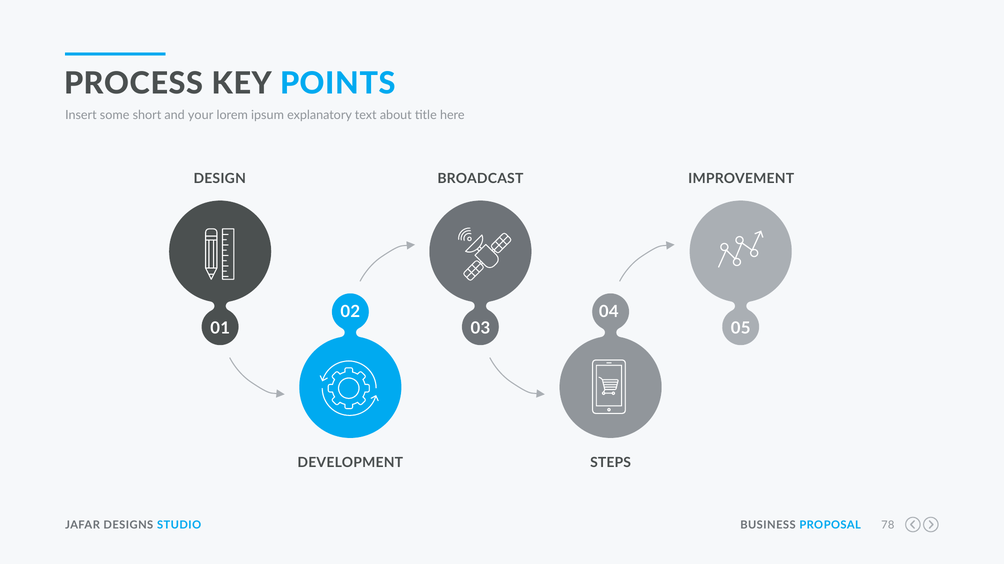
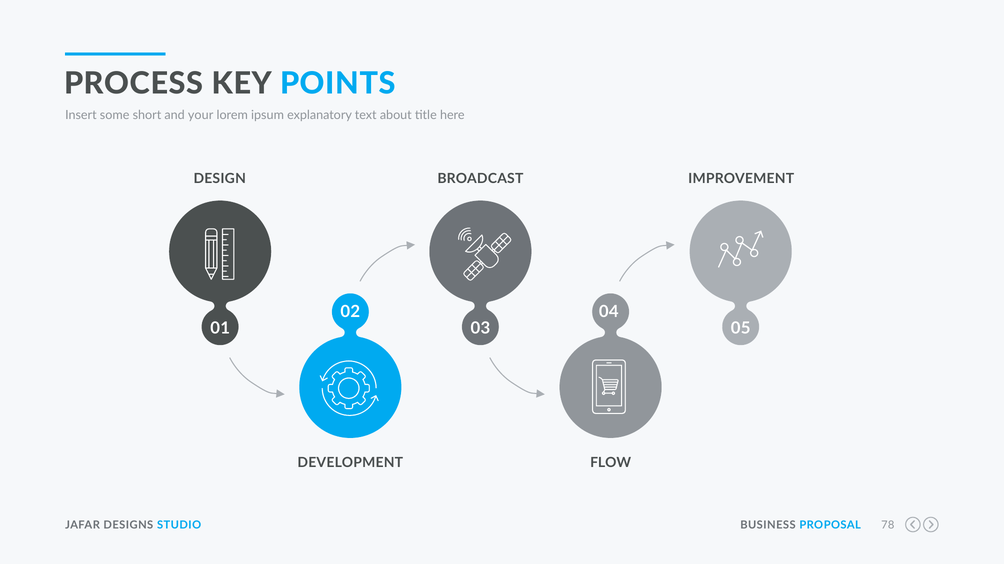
STEPS: STEPS -> FLOW (611, 463)
